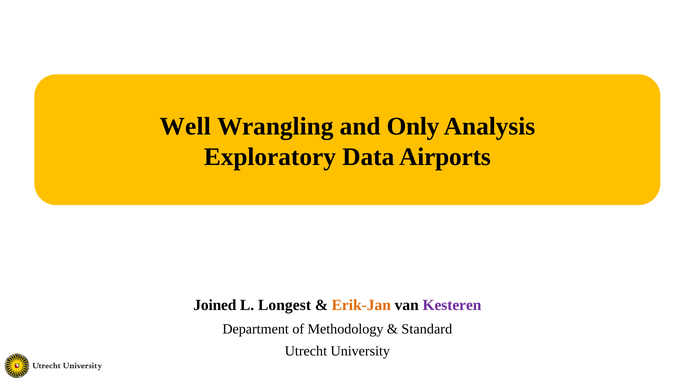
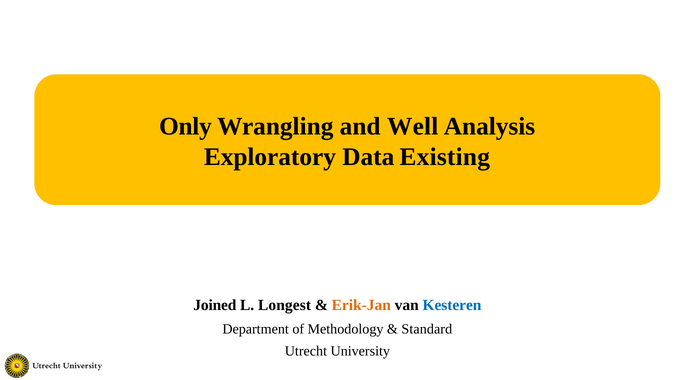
Well: Well -> Only (185, 126)
Only: Only -> Well (413, 126)
Airports: Airports -> Existing (445, 157)
Kesteren colour: purple -> blue (452, 305)
